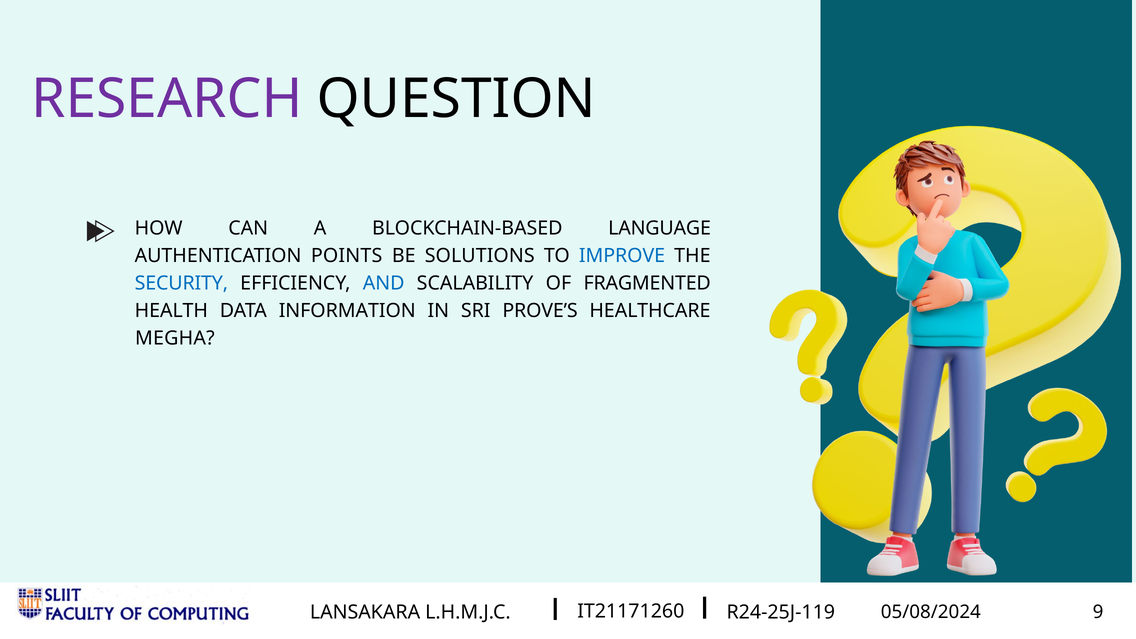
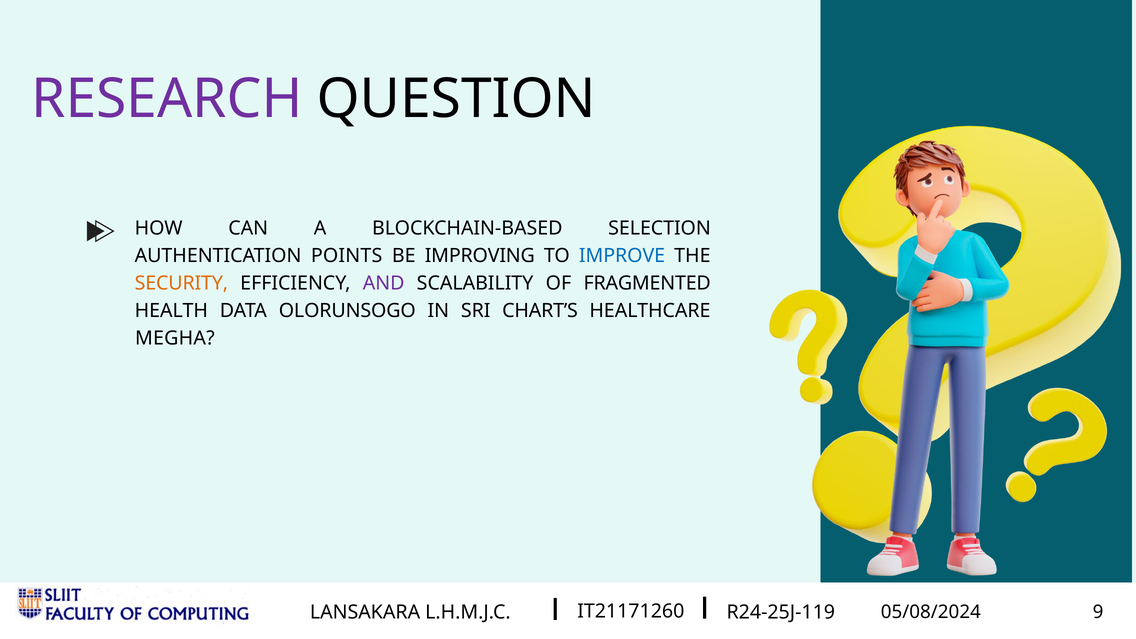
LANGUAGE: LANGUAGE -> SELECTION (660, 228)
SOLUTIONS: SOLUTIONS -> IMPROVING (480, 256)
SECURITY colour: blue -> orange (181, 283)
AND colour: blue -> purple (384, 283)
INFORMATION: INFORMATION -> OLORUNSOGO (347, 311)
PROVE’S: PROVE’S -> CHART’S (540, 311)
